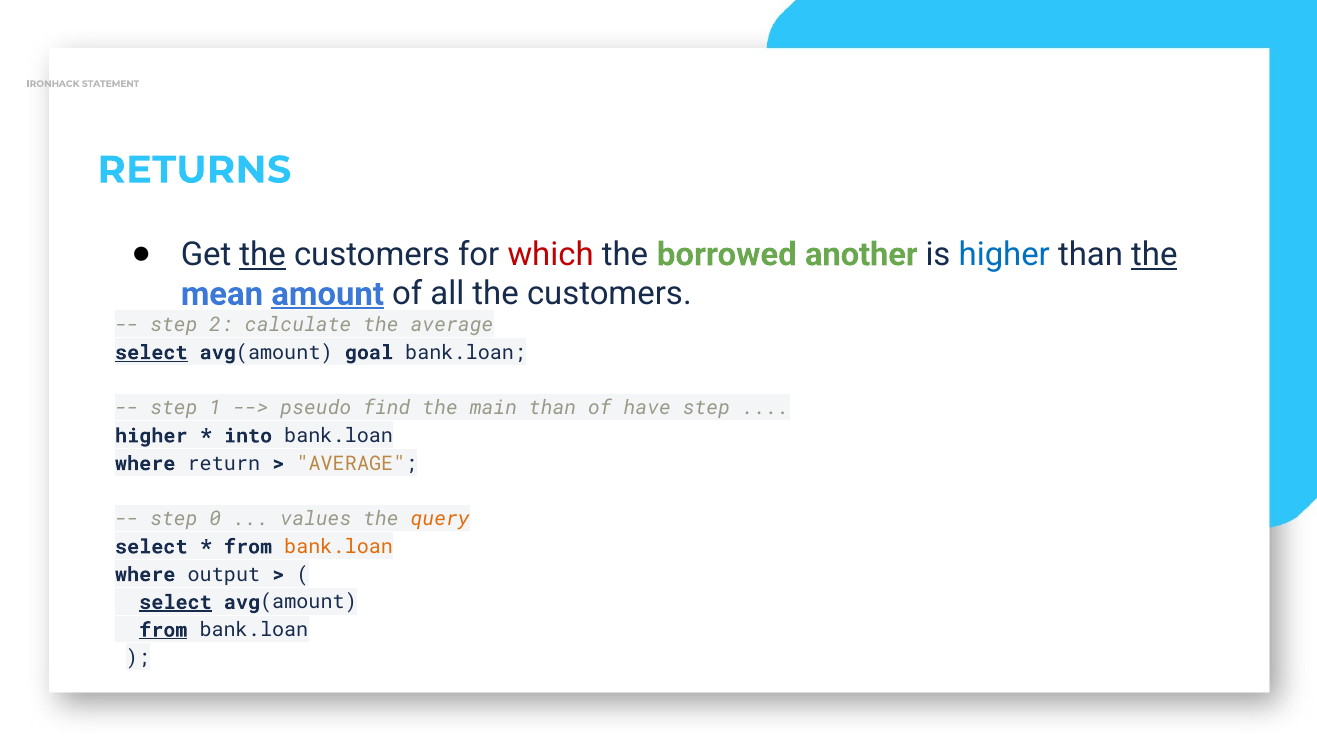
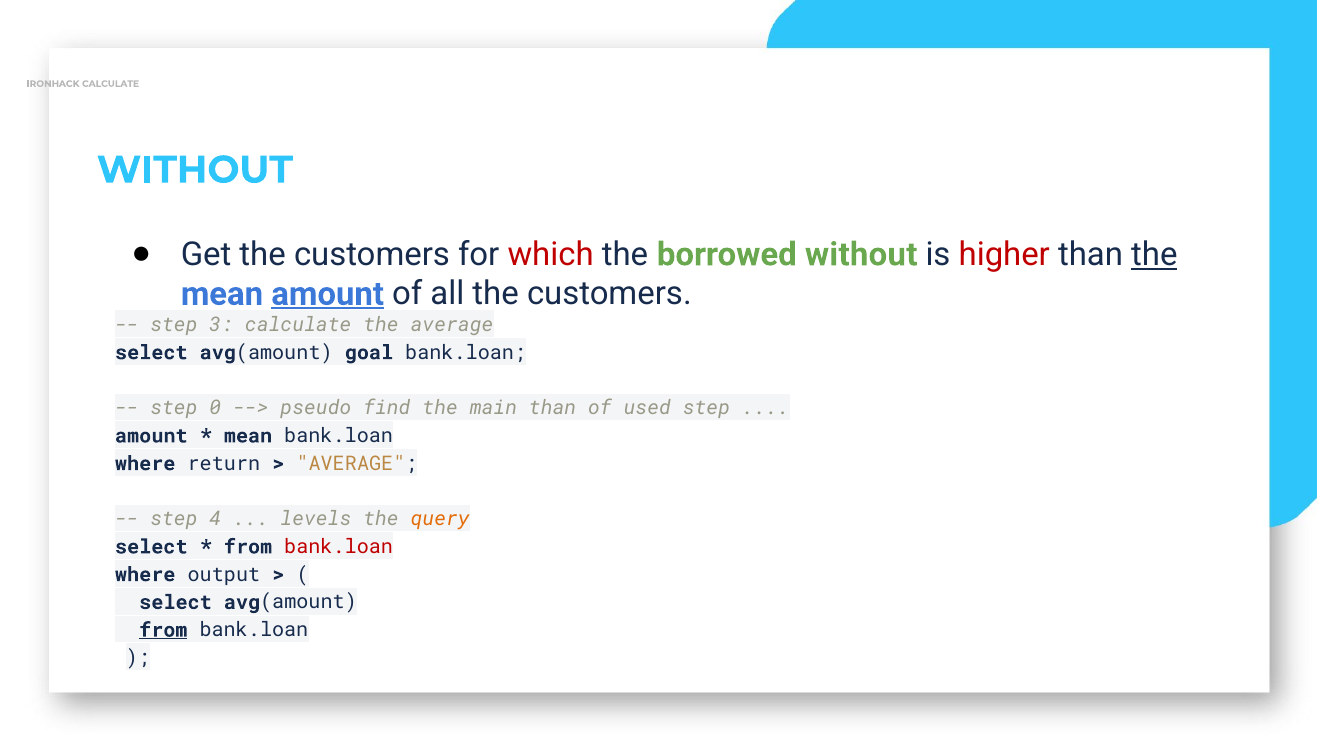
IRONHACK STATEMENT: STATEMENT -> CALCULATE (111, 84)
RETURNS: RETURNS -> WITHOUT (195, 170)
the underline: present -> none (263, 254)
borrowed another: another -> without (861, 254)
higher colour: blue -> red (1004, 254)
2: 2 -> 3 (221, 325)
select underline: present -> none (151, 353)
1: 1 -> 0 (215, 408)
have: have -> used (647, 408)
higher: higher -> amount (151, 436)
into: into -> mean (248, 436)
0: 0 -> 4 (215, 519)
values: values -> levels (316, 519)
bank.loan colour: orange -> red (339, 547)
select underline: present -> none (175, 602)
